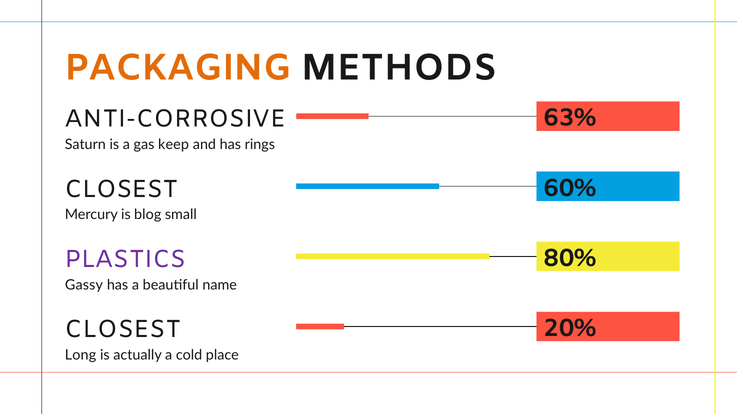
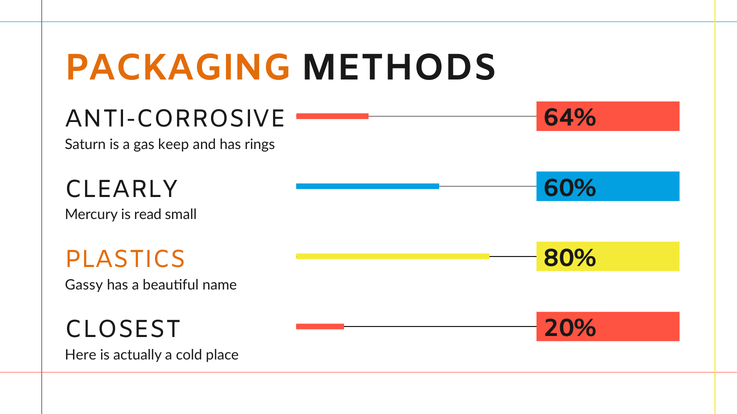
63%: 63% -> 64% (570, 118)
CLOSEST: CLOSEST -> CLEARLY (122, 189)
blog: blog -> read (148, 215)
PLASTICS colour: purple -> orange (125, 259)
Long: Long -> Here (81, 356)
